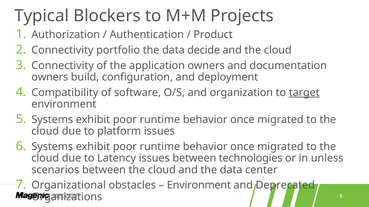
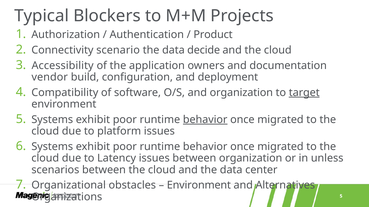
portfolio: portfolio -> scenario (118, 50)
Connectivity: Connectivity -> Accessibility (63, 66)
owners: owners -> vendor (50, 77)
behavior underline: none -> present (205, 120)
between technologies: technologies -> organization (251, 159)
Deprecated: Deprecated -> Alternatives (285, 186)
